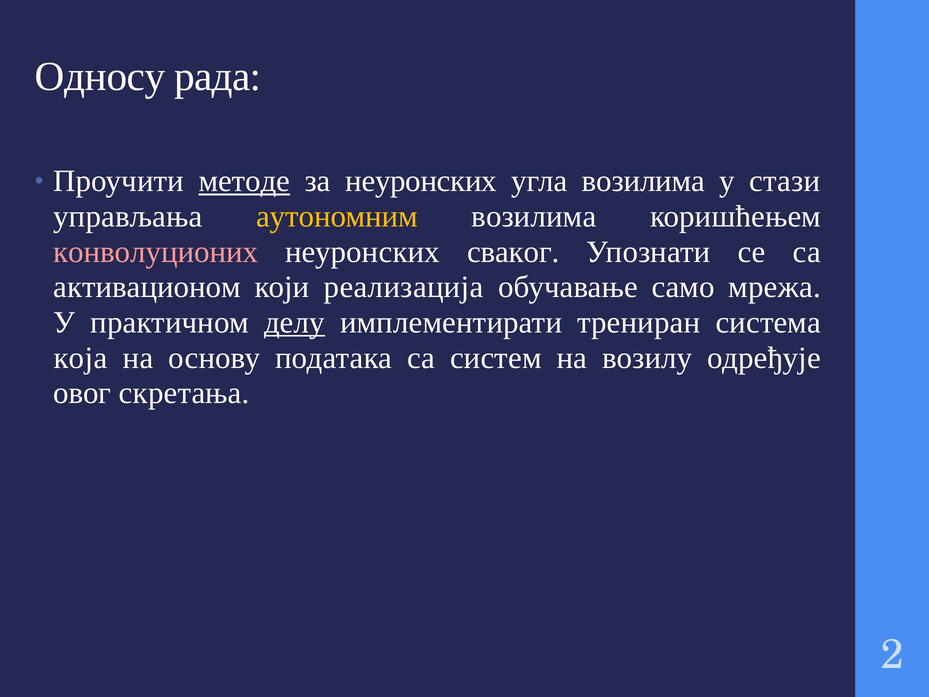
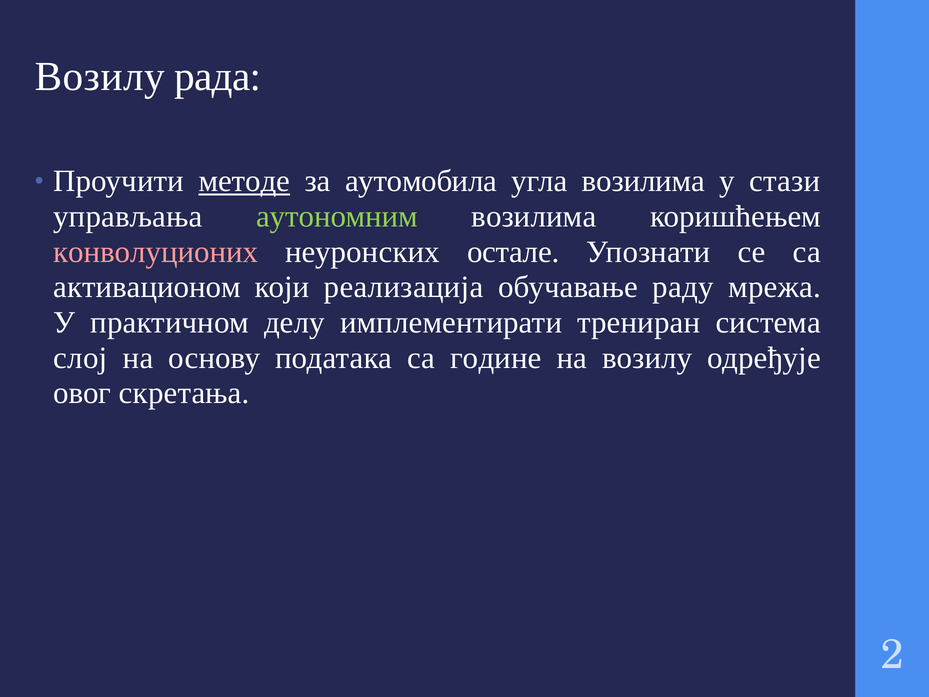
Односу: Односу -> Возилу (100, 77)
за неуронских: неуронских -> аутомобила (421, 181)
аутономним colour: yellow -> light green (337, 216)
сваког: сваког -> остале (513, 252)
само: само -> раду (683, 287)
делу underline: present -> none (294, 322)
која: која -> слој (80, 358)
систем: систем -> године (496, 358)
